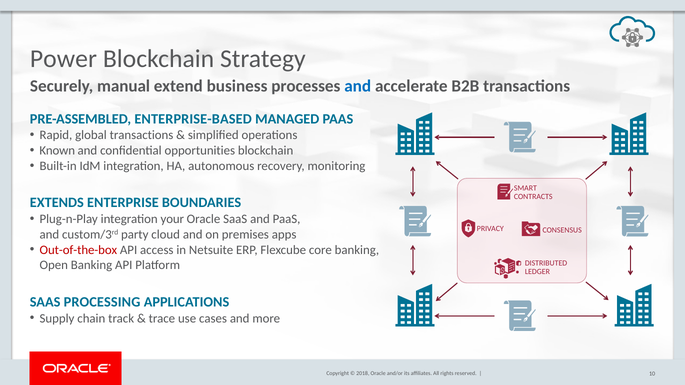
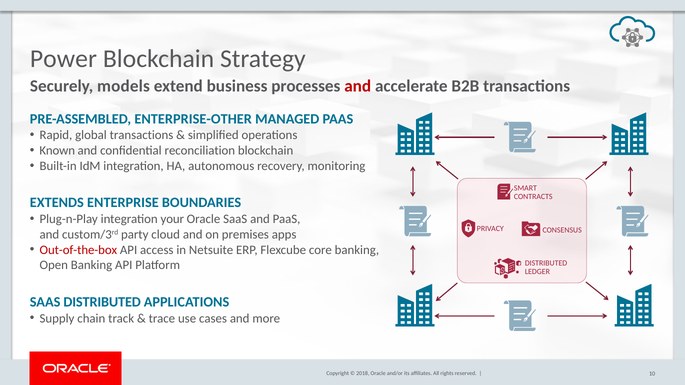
manual: manual -> models (123, 86)
and colour: blue -> red (358, 86)
ENTERPRISE-BASED: ENTERPRISE-BASED -> ENTERPRISE-OTHER (193, 119)
opportunities: opportunities -> reconciliation (200, 151)
SAAS PROCESSING: PROCESSING -> DISTRIBUTED (102, 302)
